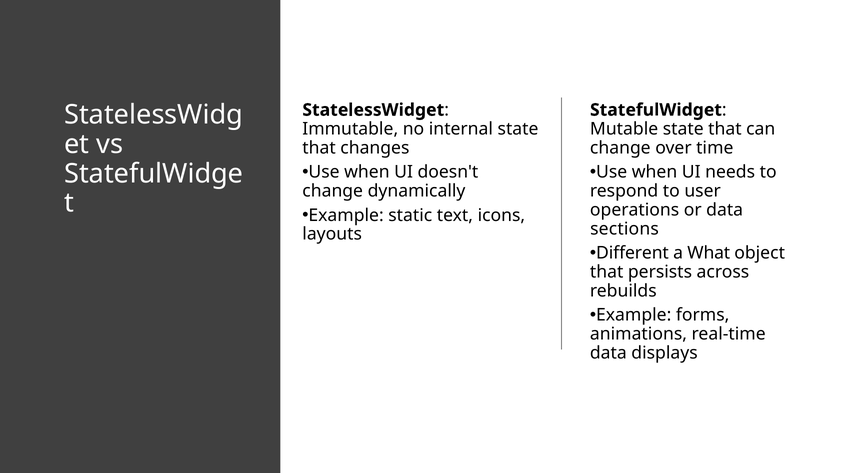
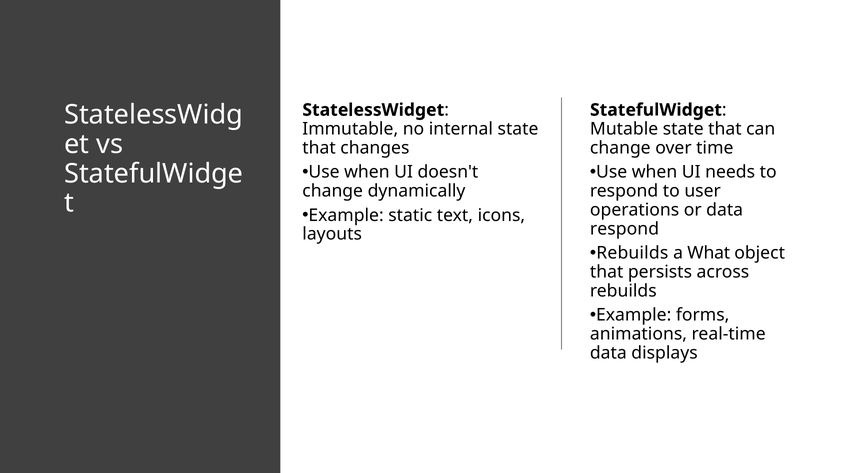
sections: sections -> respond (625, 229)
Different: Different -> Rebuilds (632, 253)
